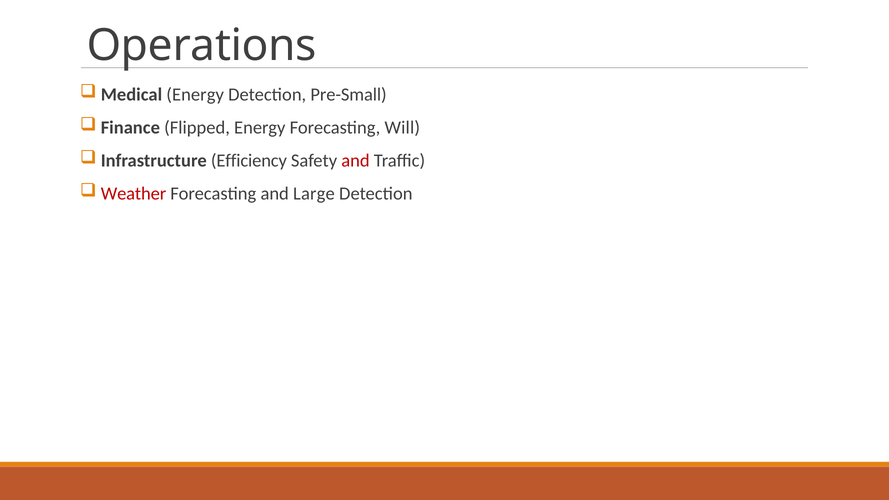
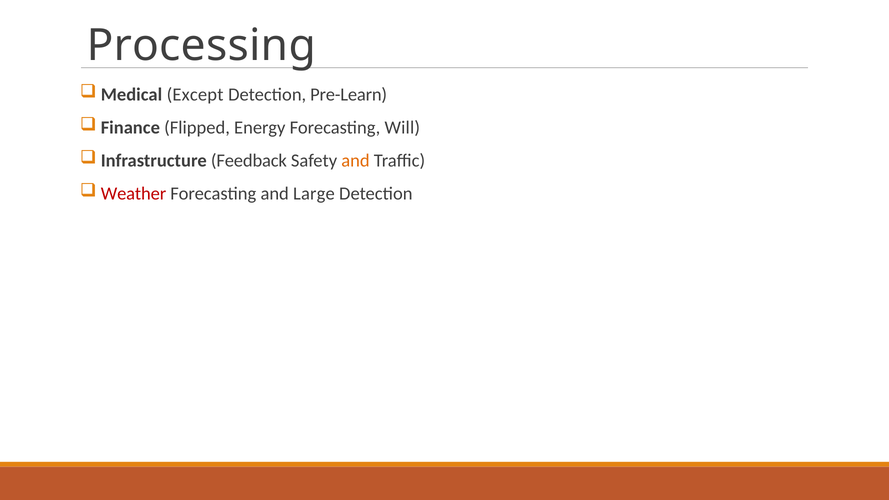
Operations: Operations -> Processing (201, 46)
Medical Energy: Energy -> Except (195, 94)
Pre-Small: Pre-Small -> Pre-Learn (349, 94)
Efficiency: Efficiency -> Feedback (249, 160)
and colour: red -> orange (356, 160)
